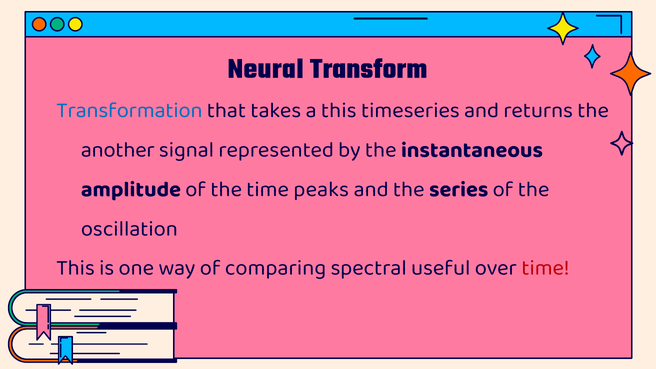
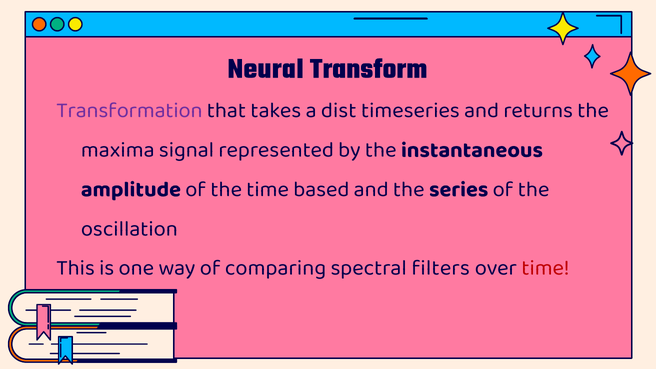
Transformation colour: blue -> purple (129, 110)
a this: this -> dist (339, 110)
another: another -> maxima (118, 150)
peaks: peaks -> based (321, 189)
useful: useful -> filters (441, 268)
